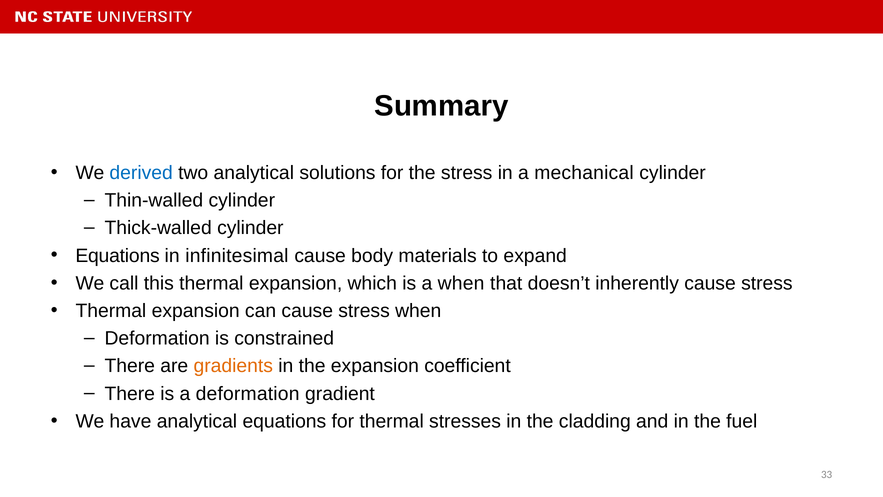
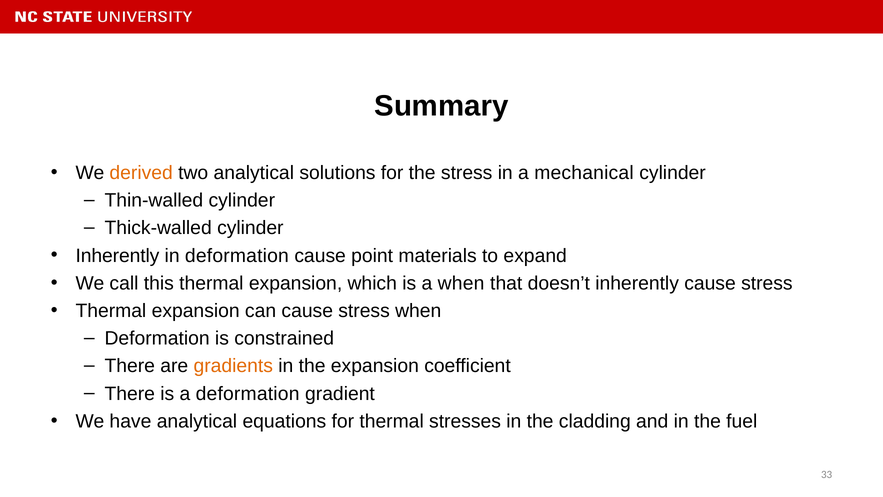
derived colour: blue -> orange (141, 173)
Equations: Equations -> Inherently (118, 255)
in infinitesimal: infinitesimal -> deformation (237, 255)
body: body -> point (372, 255)
